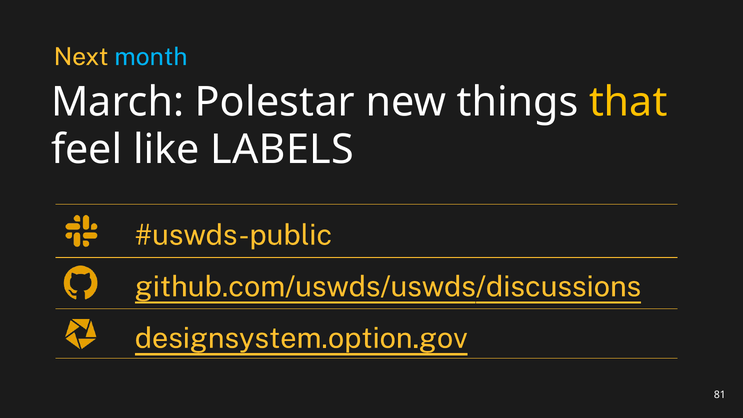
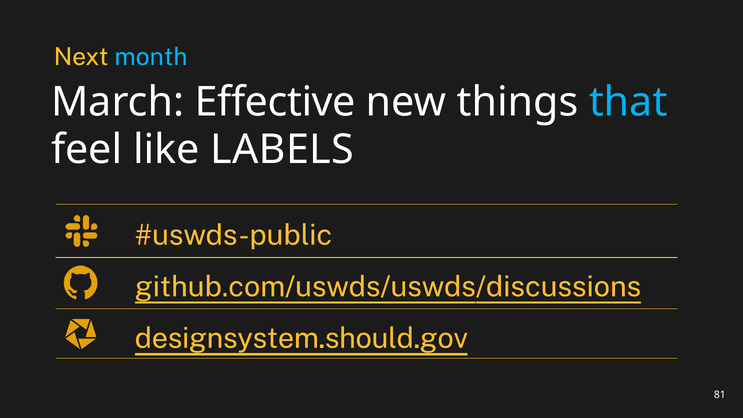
Polestar: Polestar -> Effective (275, 102)
that colour: yellow -> light blue (628, 102)
designsystem.option.gov: designsystem.option.gov -> designsystem.should.gov (301, 338)
